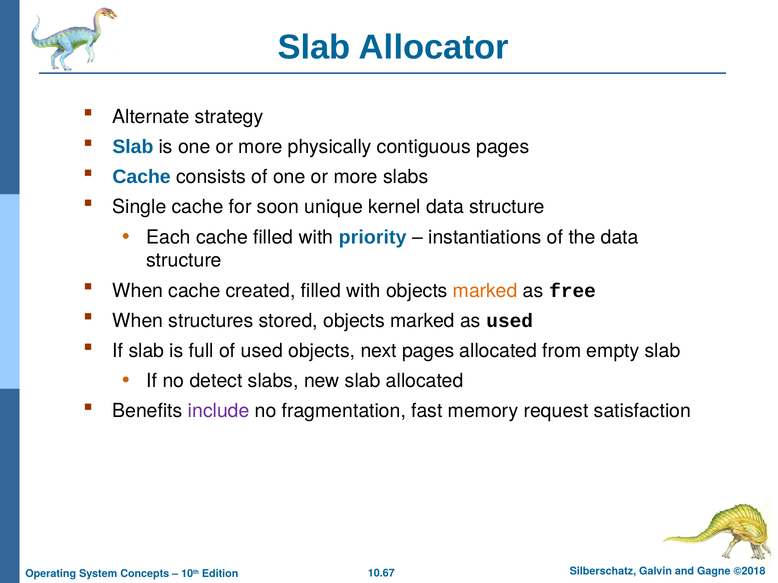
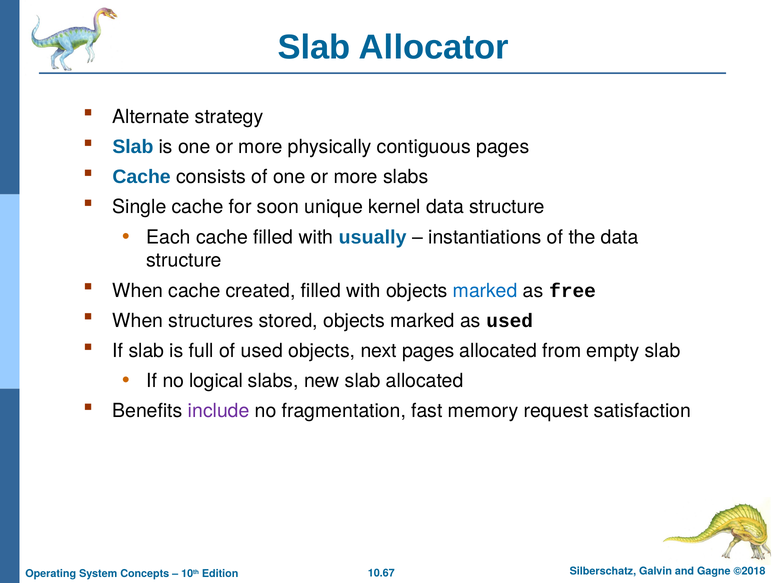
priority: priority -> usually (373, 237)
marked colour: orange -> blue (485, 291)
detect: detect -> logical (216, 381)
